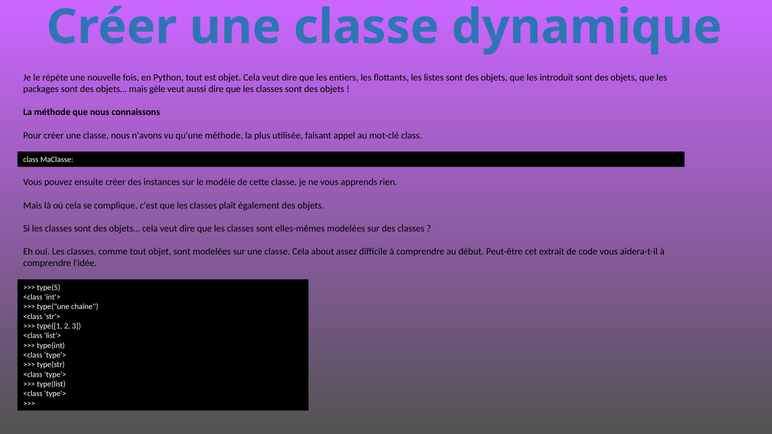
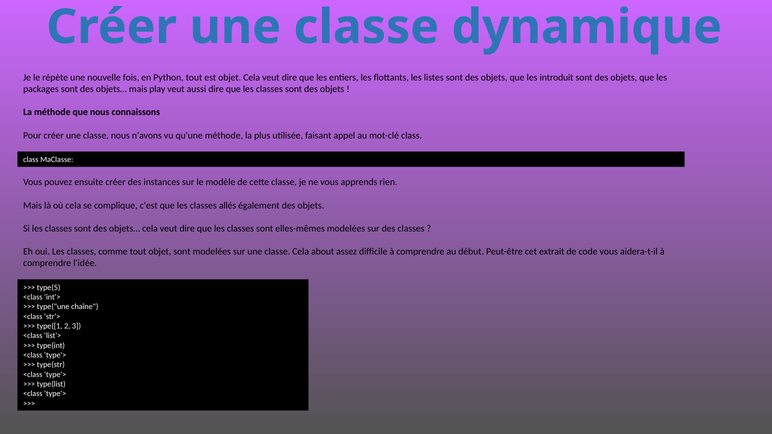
gèle: gèle -> play (157, 89)
plaît: plaît -> allés (228, 206)
